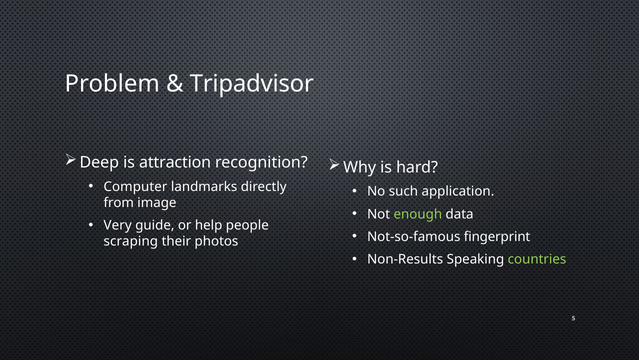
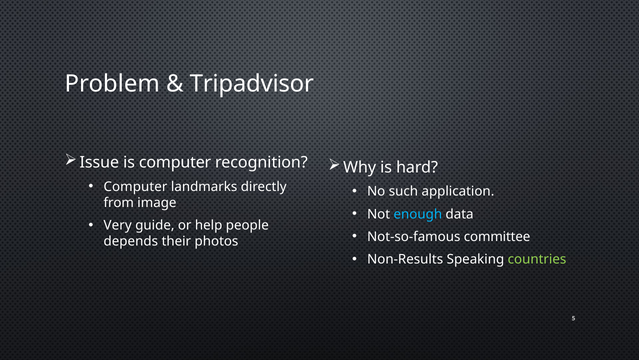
Deep: Deep -> Issue (99, 162)
is attraction: attraction -> computer (175, 162)
enough colour: light green -> light blue (418, 214)
fingerprint: fingerprint -> committee (497, 236)
scraping: scraping -> depends (131, 241)
